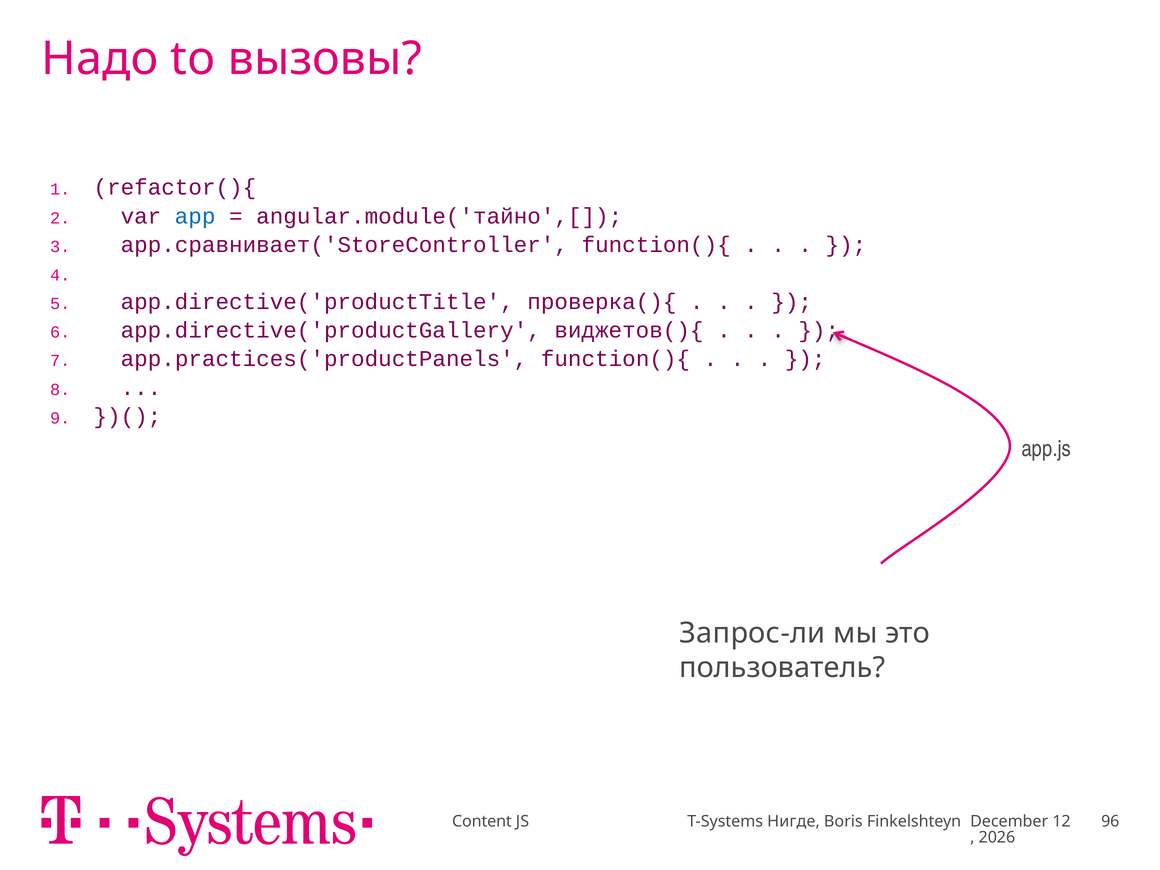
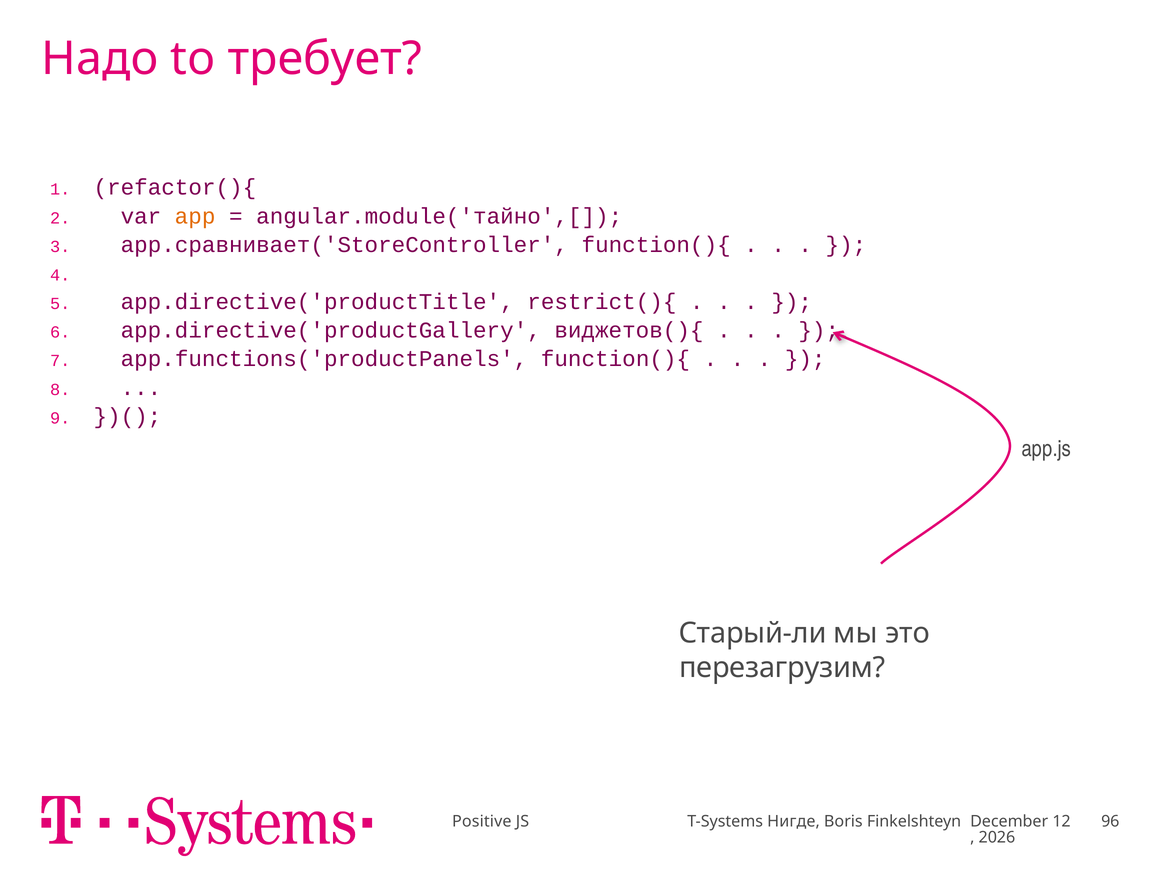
вызовы: вызовы -> требует (325, 59)
app colour: blue -> orange (195, 216)
проверка(){: проверка(){ -> restrict(){ (602, 302)
app.practices('productPanels: app.practices('productPanels -> app.functions('productPanels (324, 359)
Запрос-ли: Запрос-ли -> Старый-ли (753, 633)
пользователь: пользователь -> перезагрузим (782, 668)
Content: Content -> Positive (482, 821)
